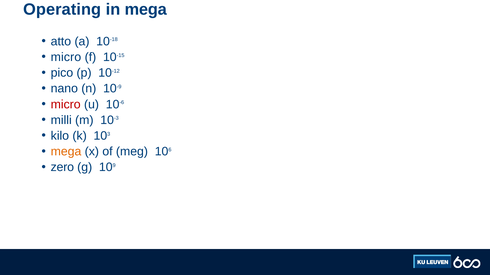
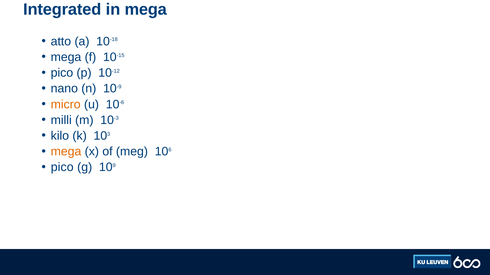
Operating: Operating -> Integrated (62, 9)
micro: micro -> mega (66, 57)
micro colour: red -> orange (66, 105)
zero: zero -> pico (62, 168)
